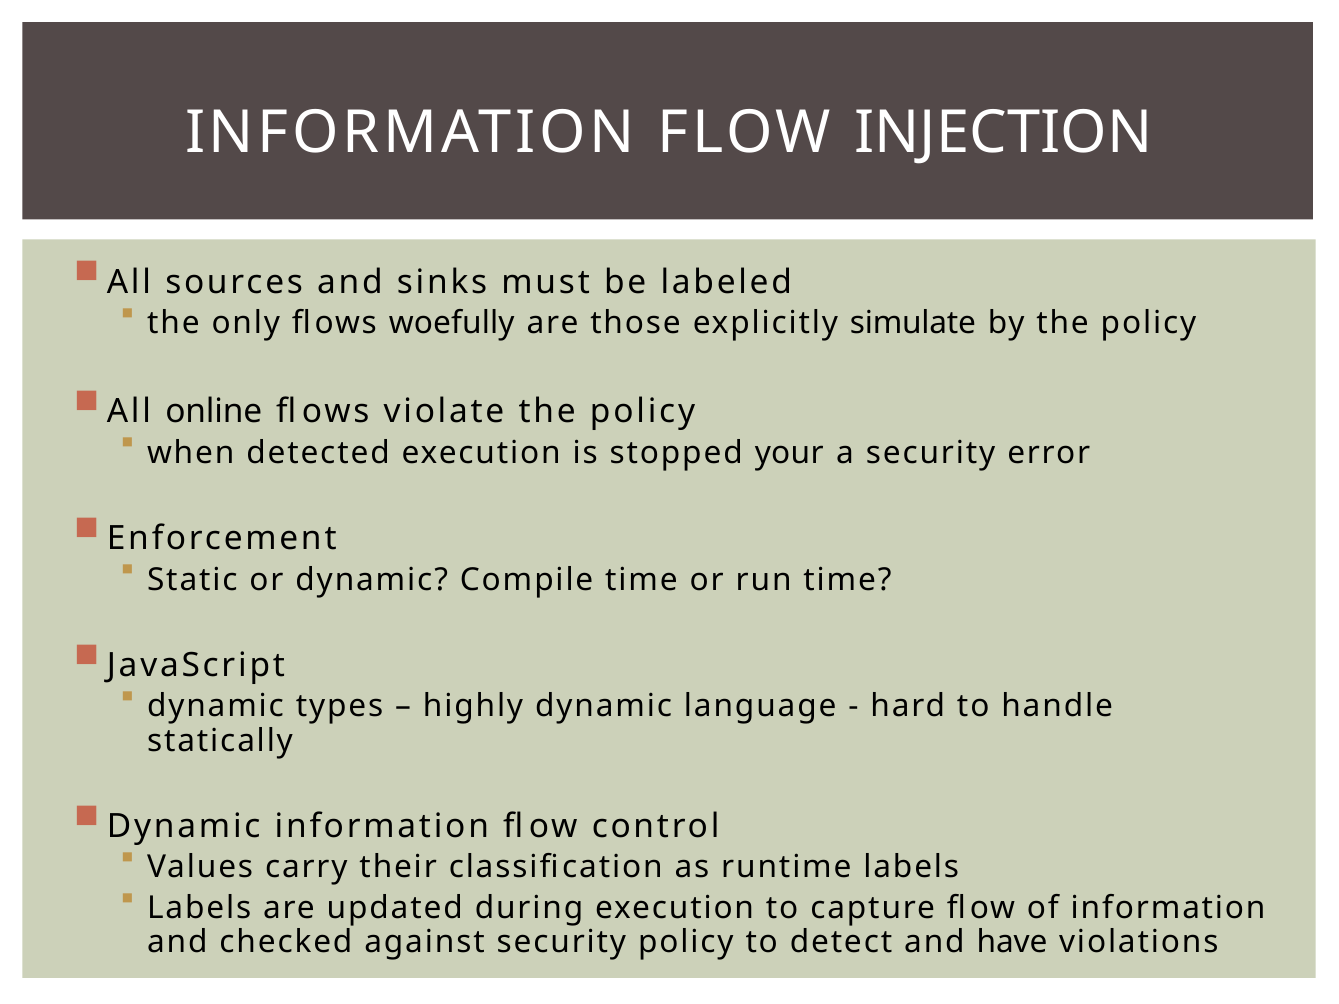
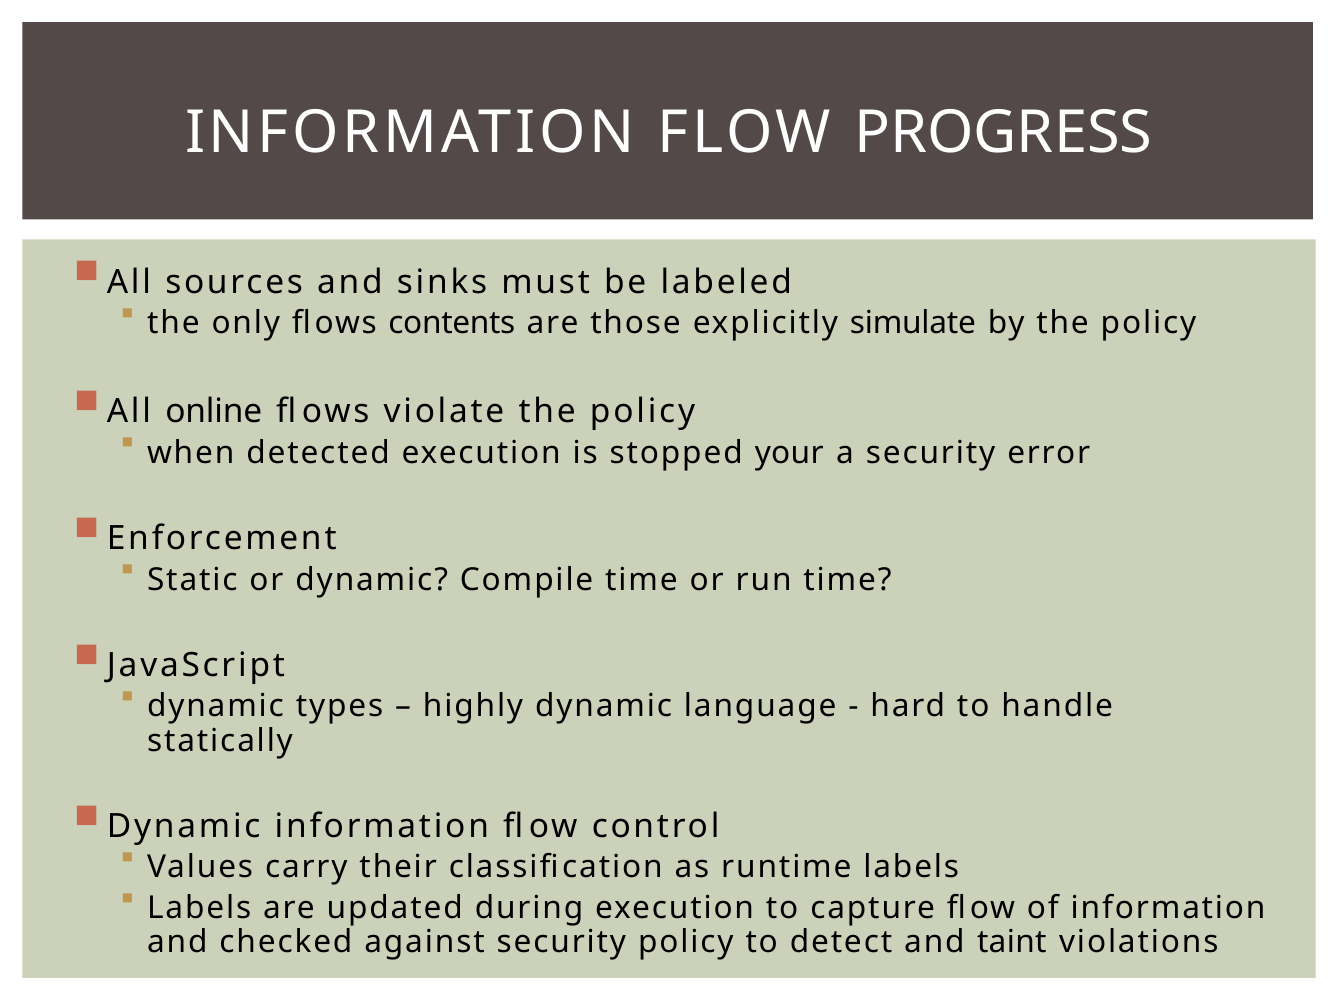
INJECTION: INJECTION -> PROGRESS (1003, 133)
woefully: woefully -> contents (452, 323)
have: have -> taint (1012, 942)
